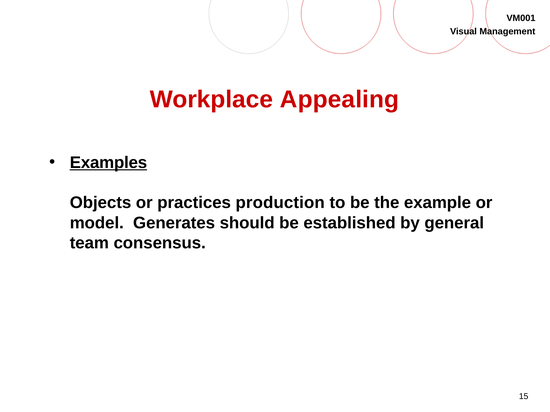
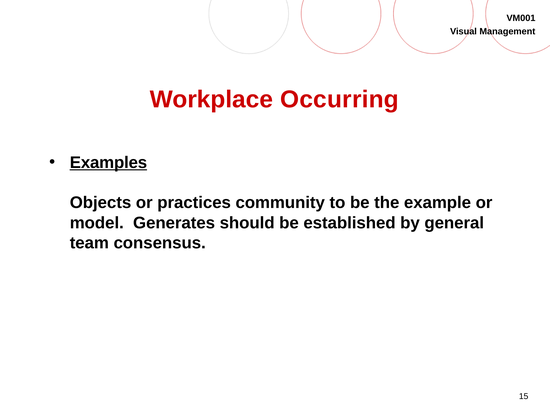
Appealing: Appealing -> Occurring (340, 100)
production: production -> community (280, 203)
